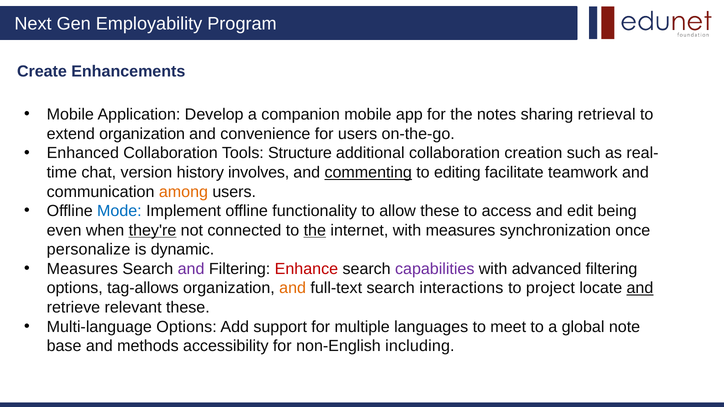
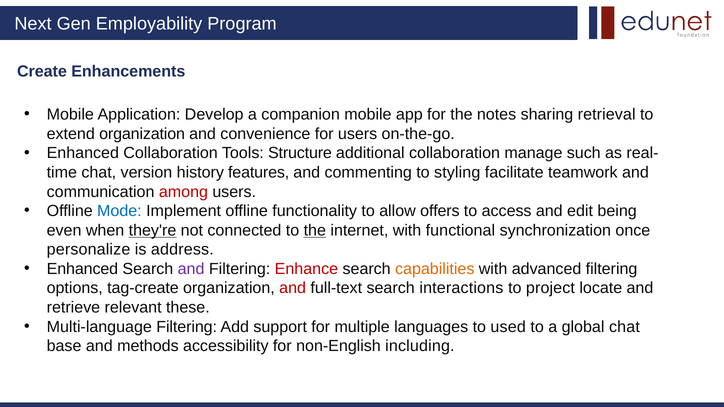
creation: creation -> manage (533, 153)
involves: involves -> features (259, 173)
commenting underline: present -> none (368, 173)
editing: editing -> styling (457, 173)
among colour: orange -> red (183, 192)
allow these: these -> offers (440, 211)
with measures: measures -> functional (460, 230)
dynamic: dynamic -> address (182, 250)
Measures: Measures -> Enhanced (82, 269)
capabilities colour: purple -> orange (435, 269)
tag-allows: tag-allows -> tag-create (143, 288)
and colour: orange -> red (293, 288)
and underline: present -> none (640, 288)
Multi-language Options: Options -> Filtering (187, 327)
meet: meet -> used (508, 327)
global note: note -> chat (624, 327)
